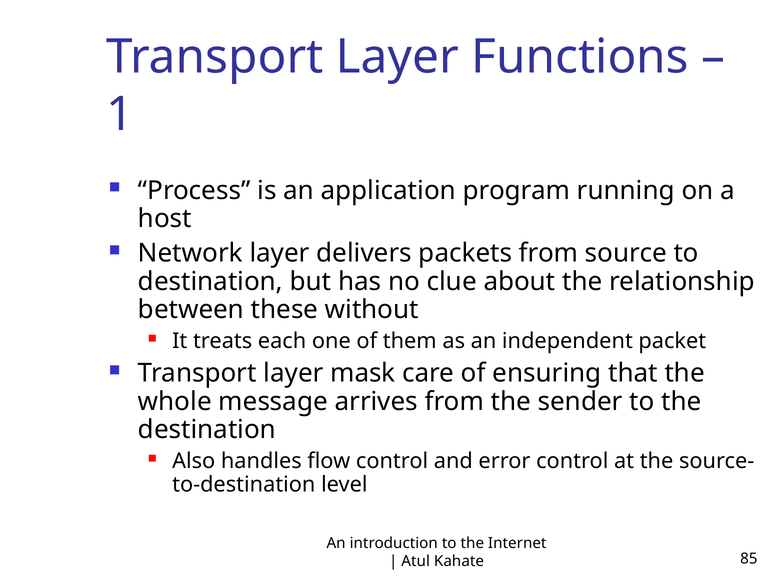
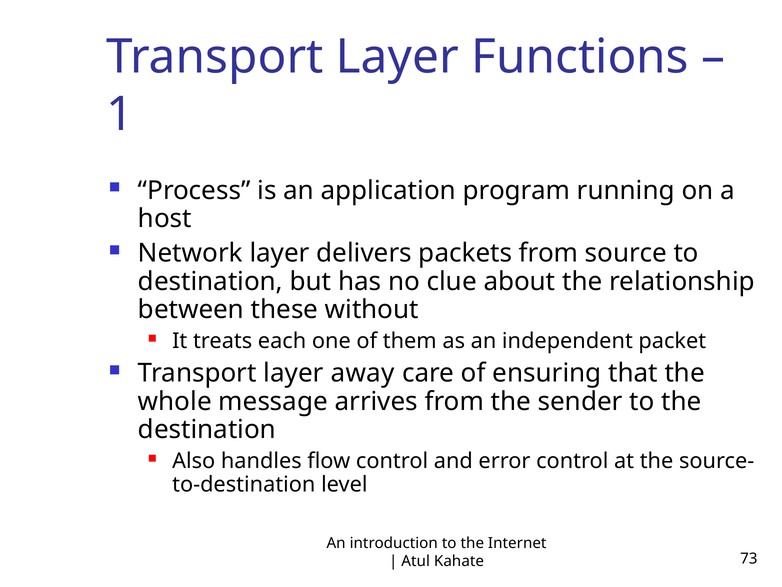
mask: mask -> away (363, 373)
85: 85 -> 73 (749, 558)
